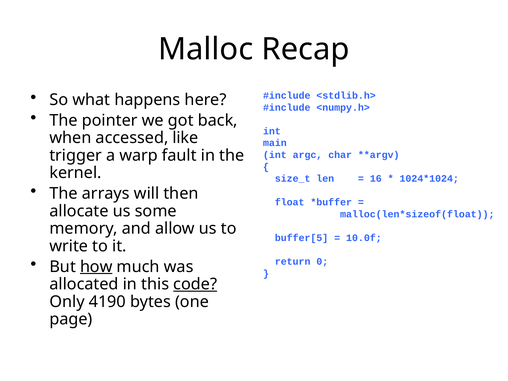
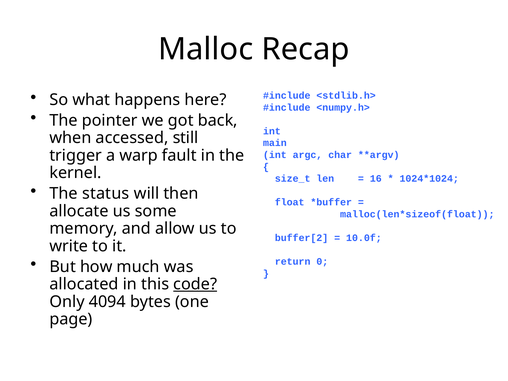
like: like -> still (185, 138)
arrays: arrays -> status (106, 194)
buffer[5: buffer[5 -> buffer[2 (302, 238)
how underline: present -> none (96, 267)
4190: 4190 -> 4094 (107, 302)
